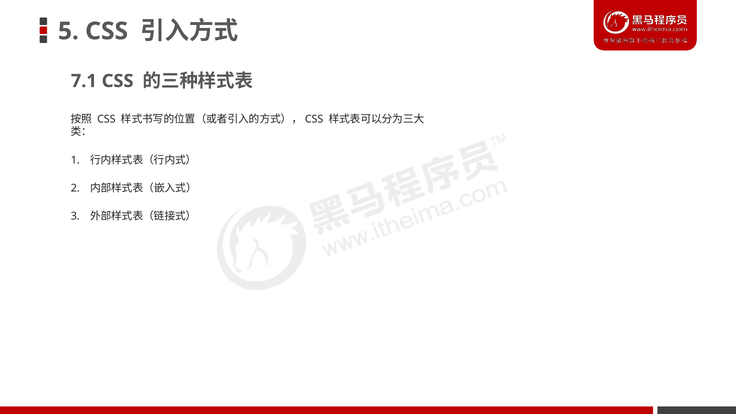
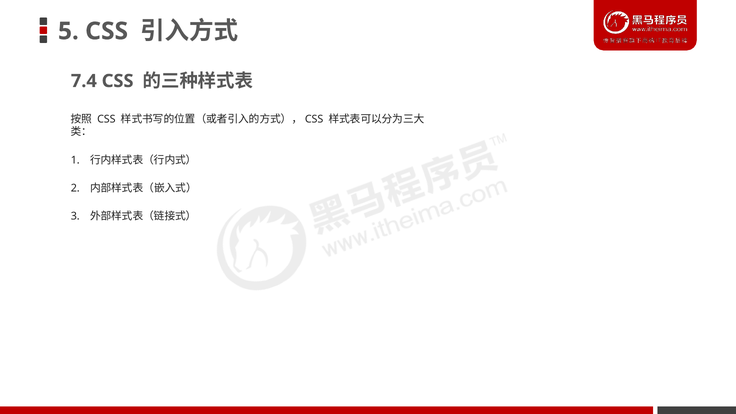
7.1: 7.1 -> 7.4 (84, 81)
